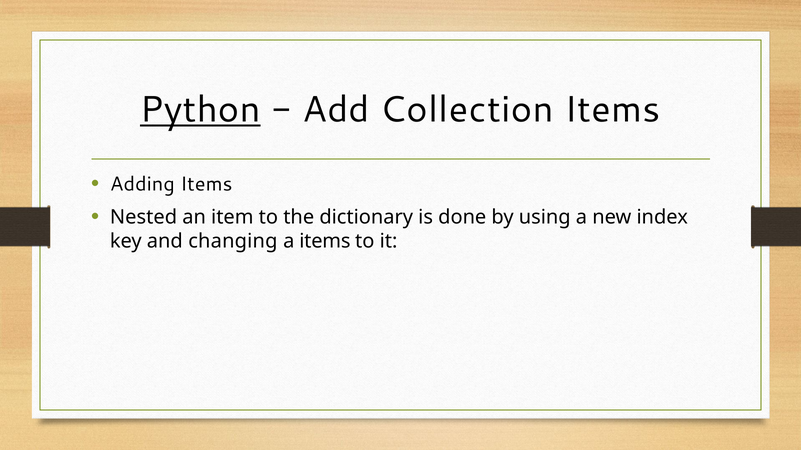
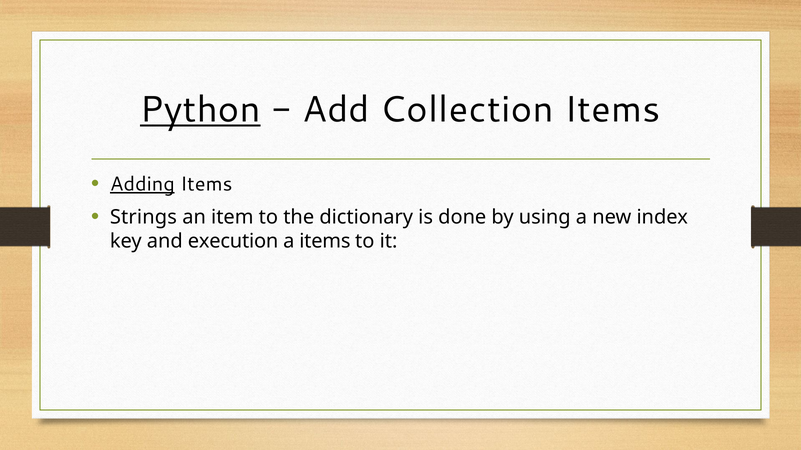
Adding underline: none -> present (142, 184)
Nested: Nested -> Strings (143, 217)
changing: changing -> execution (233, 241)
